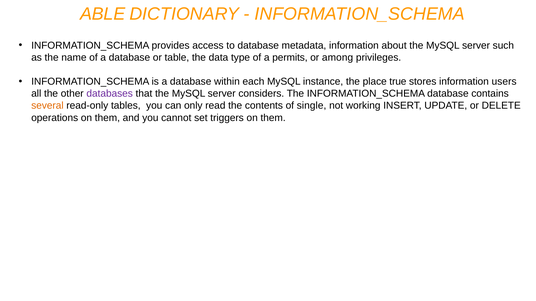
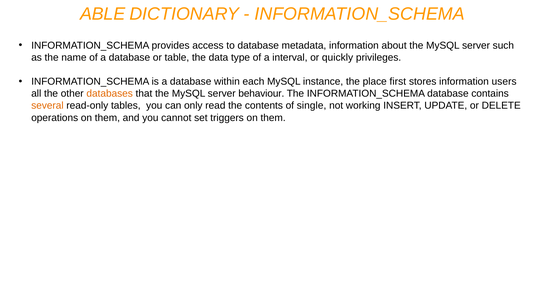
permits: permits -> interval (290, 58)
among: among -> quickly (338, 58)
true: true -> first (398, 82)
databases colour: purple -> orange (110, 94)
considers: considers -> behaviour (261, 94)
